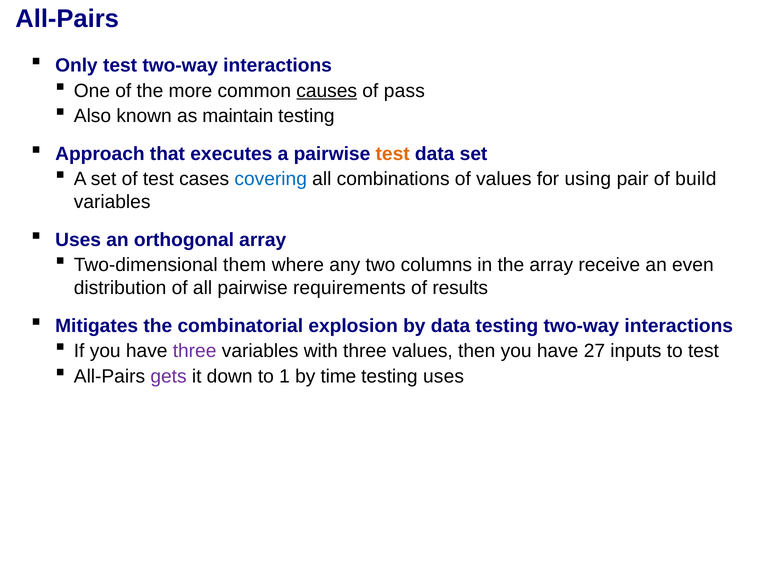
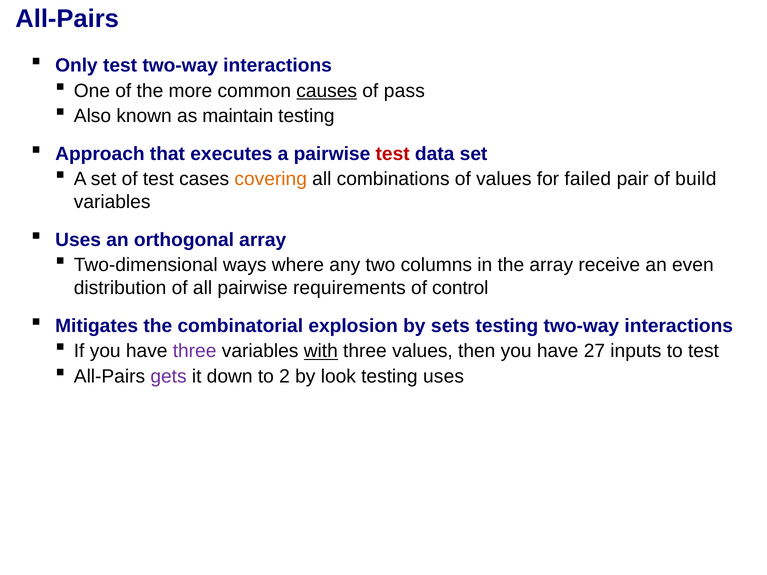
test colour: orange -> red (393, 154)
covering colour: blue -> orange (271, 179)
using: using -> failed (588, 179)
them: them -> ways (245, 265)
results: results -> control (460, 288)
by data: data -> sets (450, 326)
with underline: none -> present (321, 351)
1: 1 -> 2 (284, 376)
time: time -> look (338, 376)
